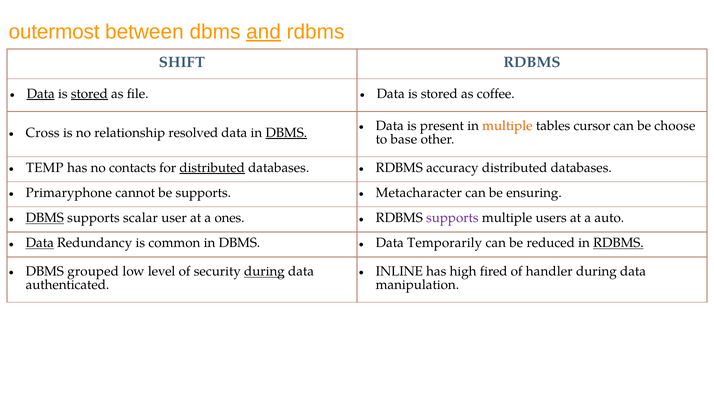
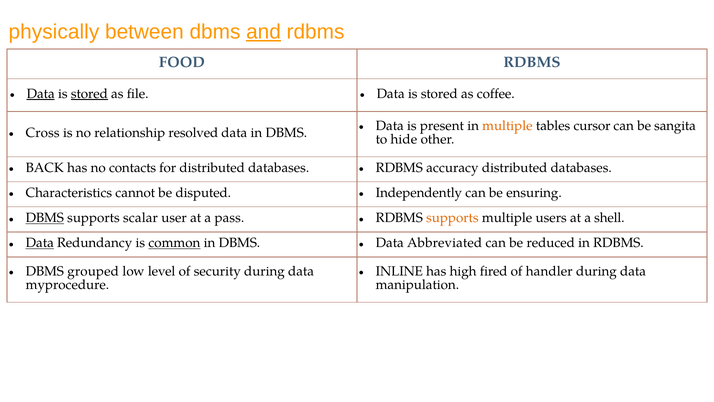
outermost: outermost -> physically (54, 32)
SHIFT: SHIFT -> FOOD (182, 62)
choose: choose -> sangita (675, 126)
DBMS underline: present -> none (286, 133)
base: base -> hide (404, 139)
TEMP: TEMP -> BACK (45, 168)
distributed underline: present -> none (212, 168)
Primaryphone: Primaryphone -> Characteristics (69, 193)
be supports: supports -> disputed (203, 193)
Metacharacter: Metacharacter -> Independently (419, 193)
ones: ones -> pass (229, 218)
supports colour: purple -> orange (452, 218)
auto: auto -> shell (609, 218)
common underline: none -> present (174, 243)
Temporarily: Temporarily -> Abbreviated (445, 243)
RDBMS underline: present -> none (618, 243)
during underline: present -> none (264, 271)
authenticated: authenticated -> myprocedure (67, 285)
